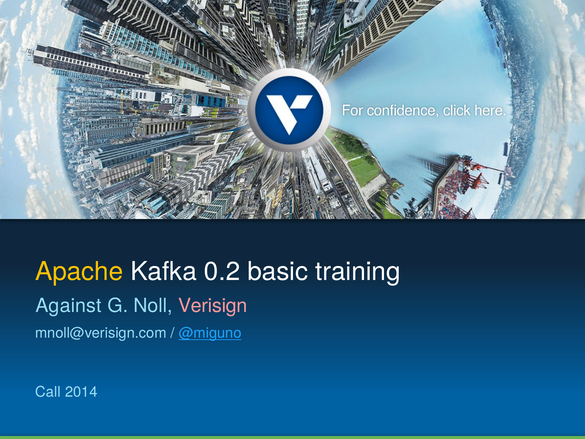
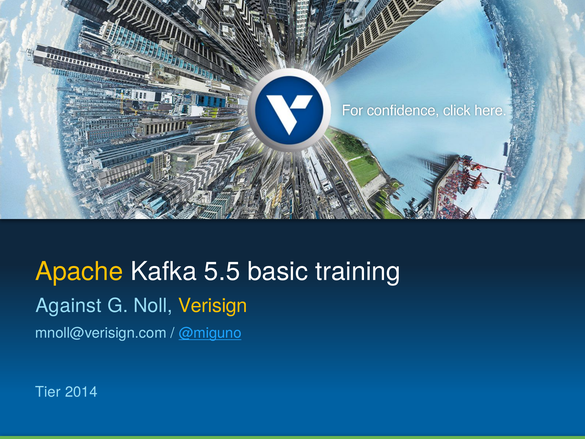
0.2: 0.2 -> 5.5 (222, 271)
Verisign colour: pink -> yellow (213, 305)
Call: Call -> Tier (48, 392)
